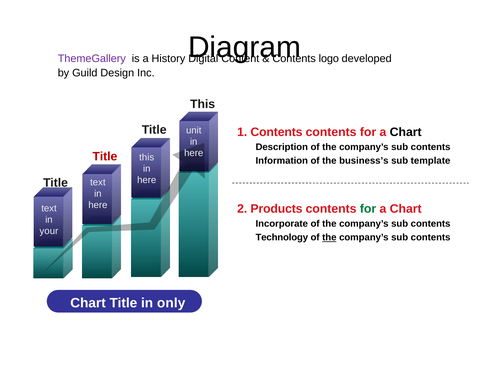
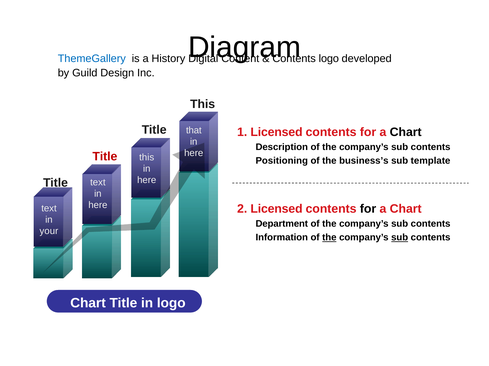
ThemeGallery colour: purple -> blue (92, 59)
unit: unit -> that (194, 131)
1 Contents: Contents -> Licensed (276, 132)
Information: Information -> Positioning (282, 161)
2 Products: Products -> Licensed (276, 209)
for colour: green -> black (368, 209)
Incorporate: Incorporate -> Department (282, 224)
Technology: Technology -> Information (282, 238)
sub underline: none -> present (400, 238)
in only: only -> logo (171, 304)
